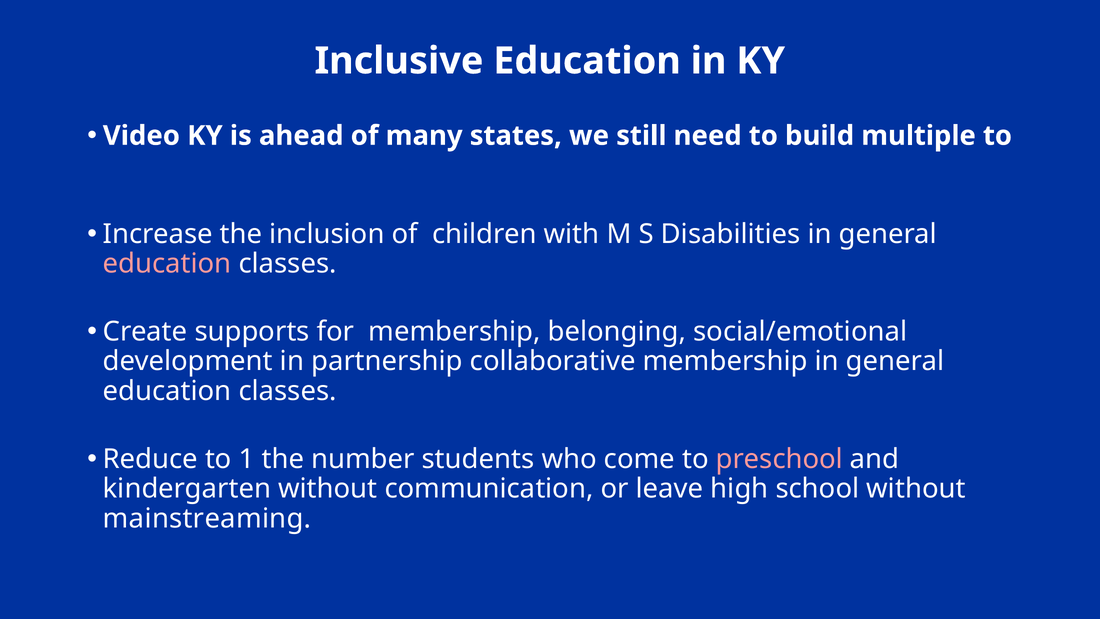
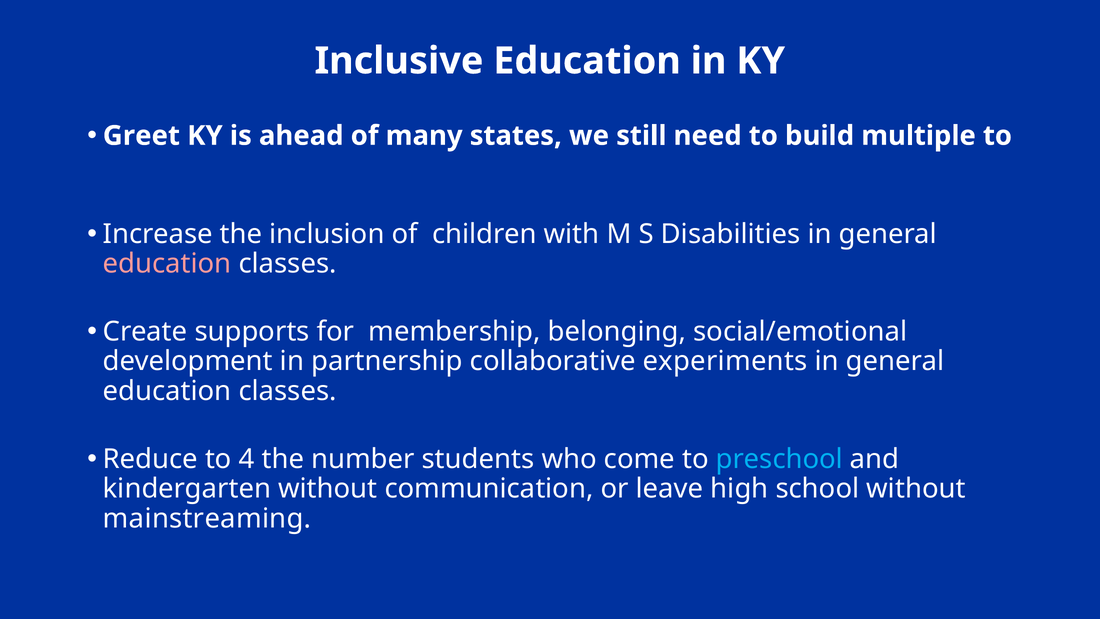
Video: Video -> Greet (141, 136)
collaborative membership: membership -> experiments (725, 361)
1: 1 -> 4 (247, 459)
preschool colour: pink -> light blue (779, 459)
